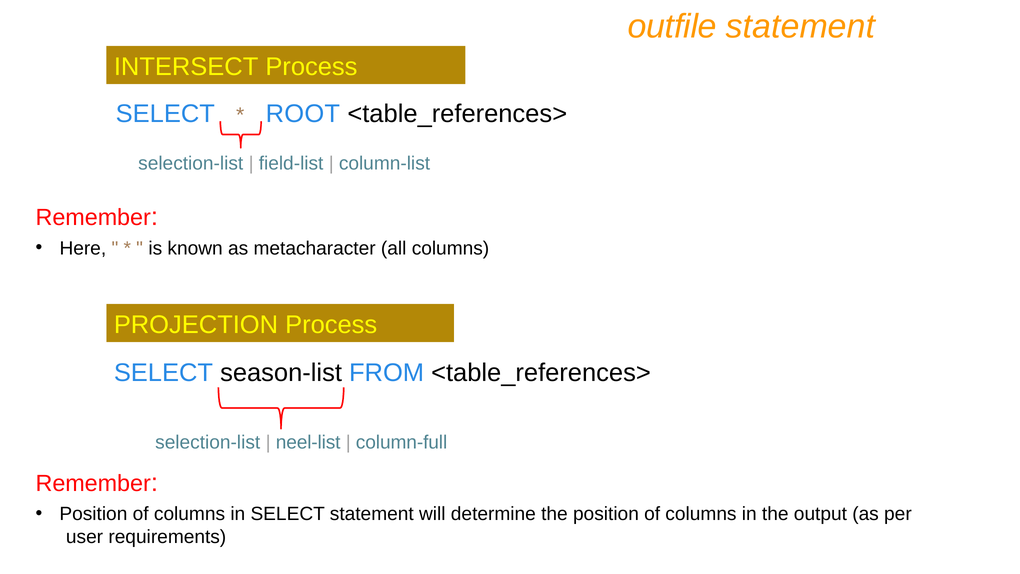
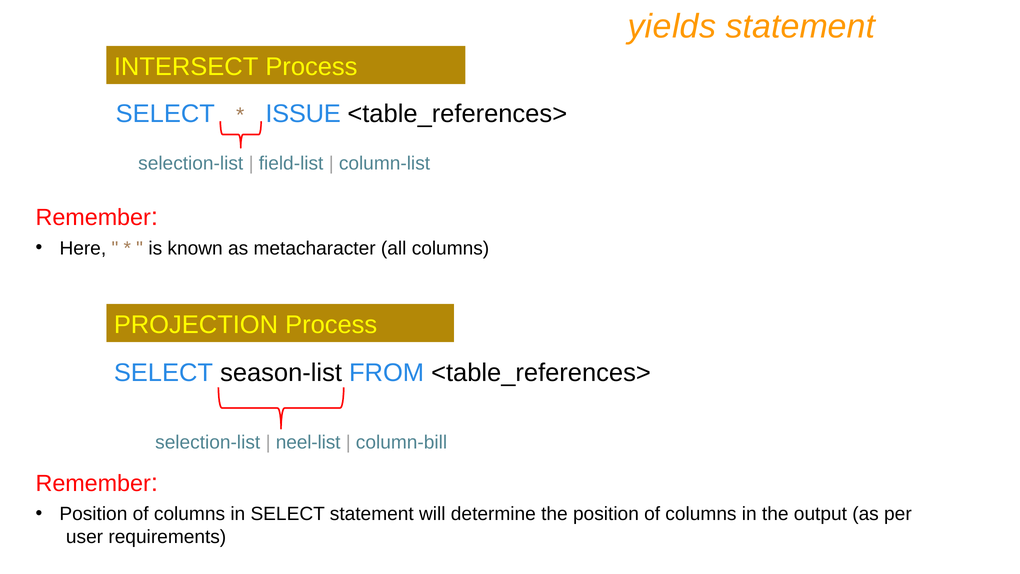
outfile: outfile -> yields (672, 27)
ROOT: ROOT -> ISSUE (303, 114)
column-full: column-full -> column-bill (402, 442)
